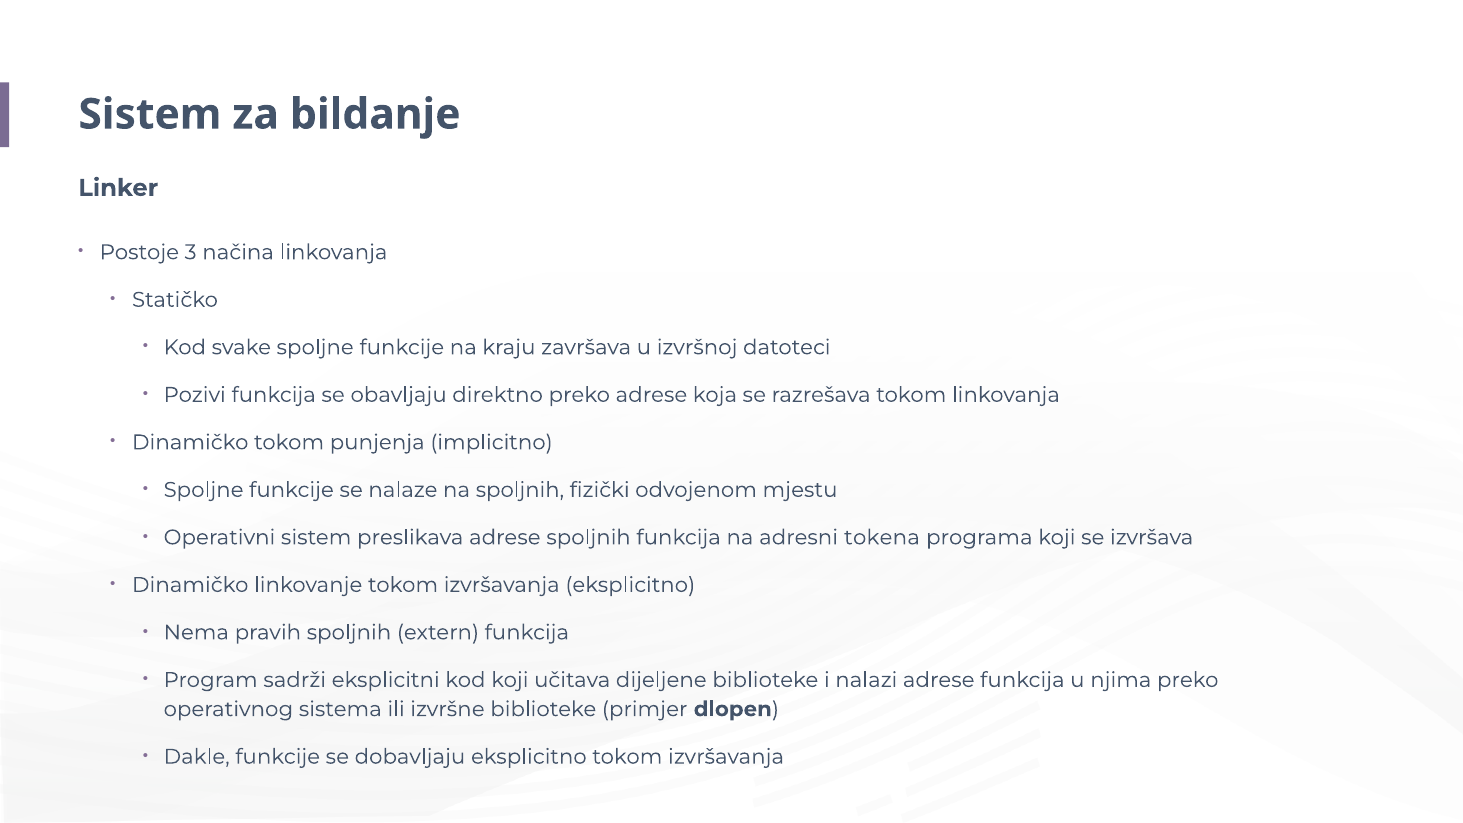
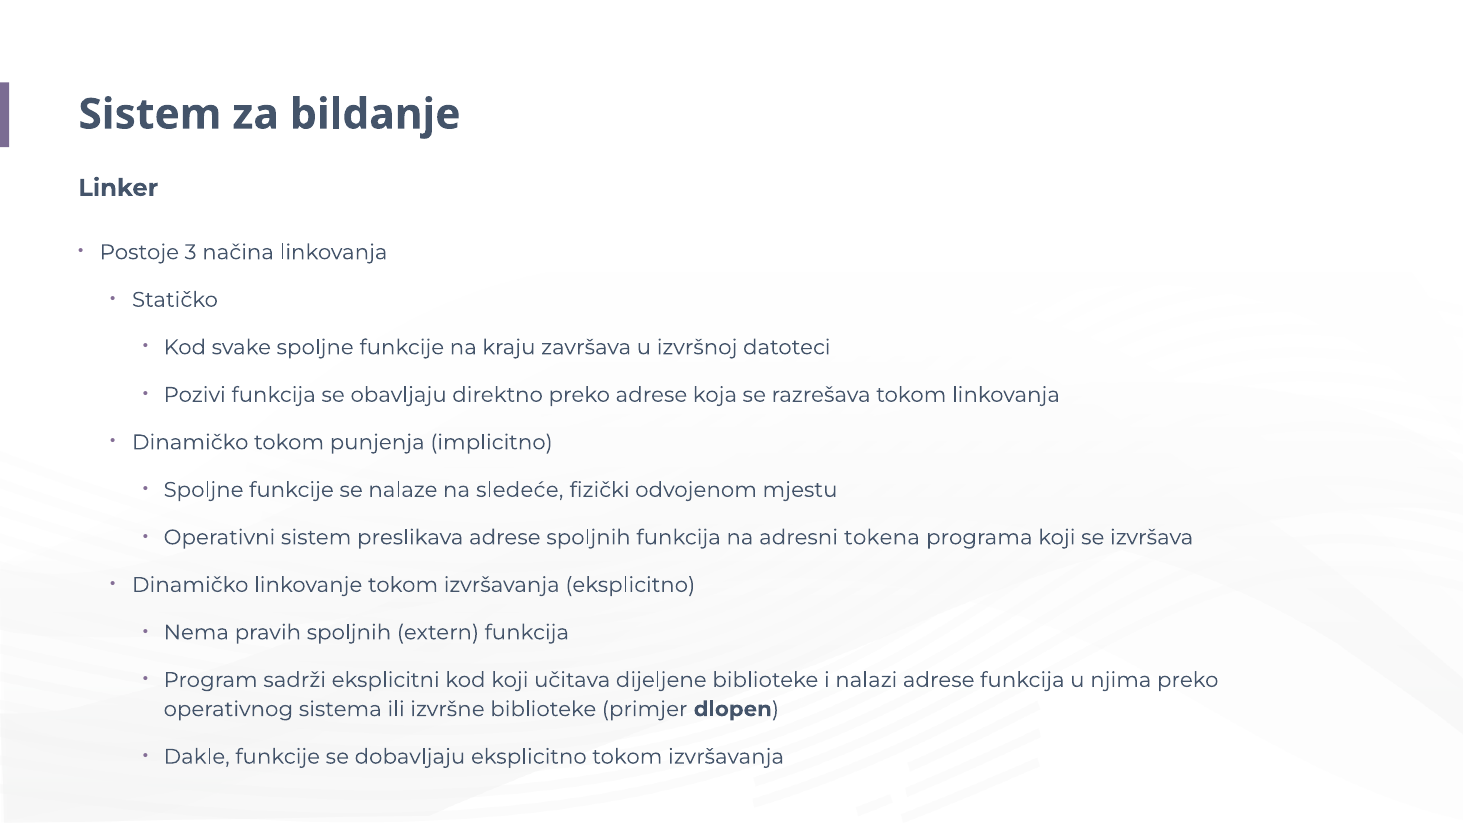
na spoljnih: spoljnih -> sledeće (520, 490)
